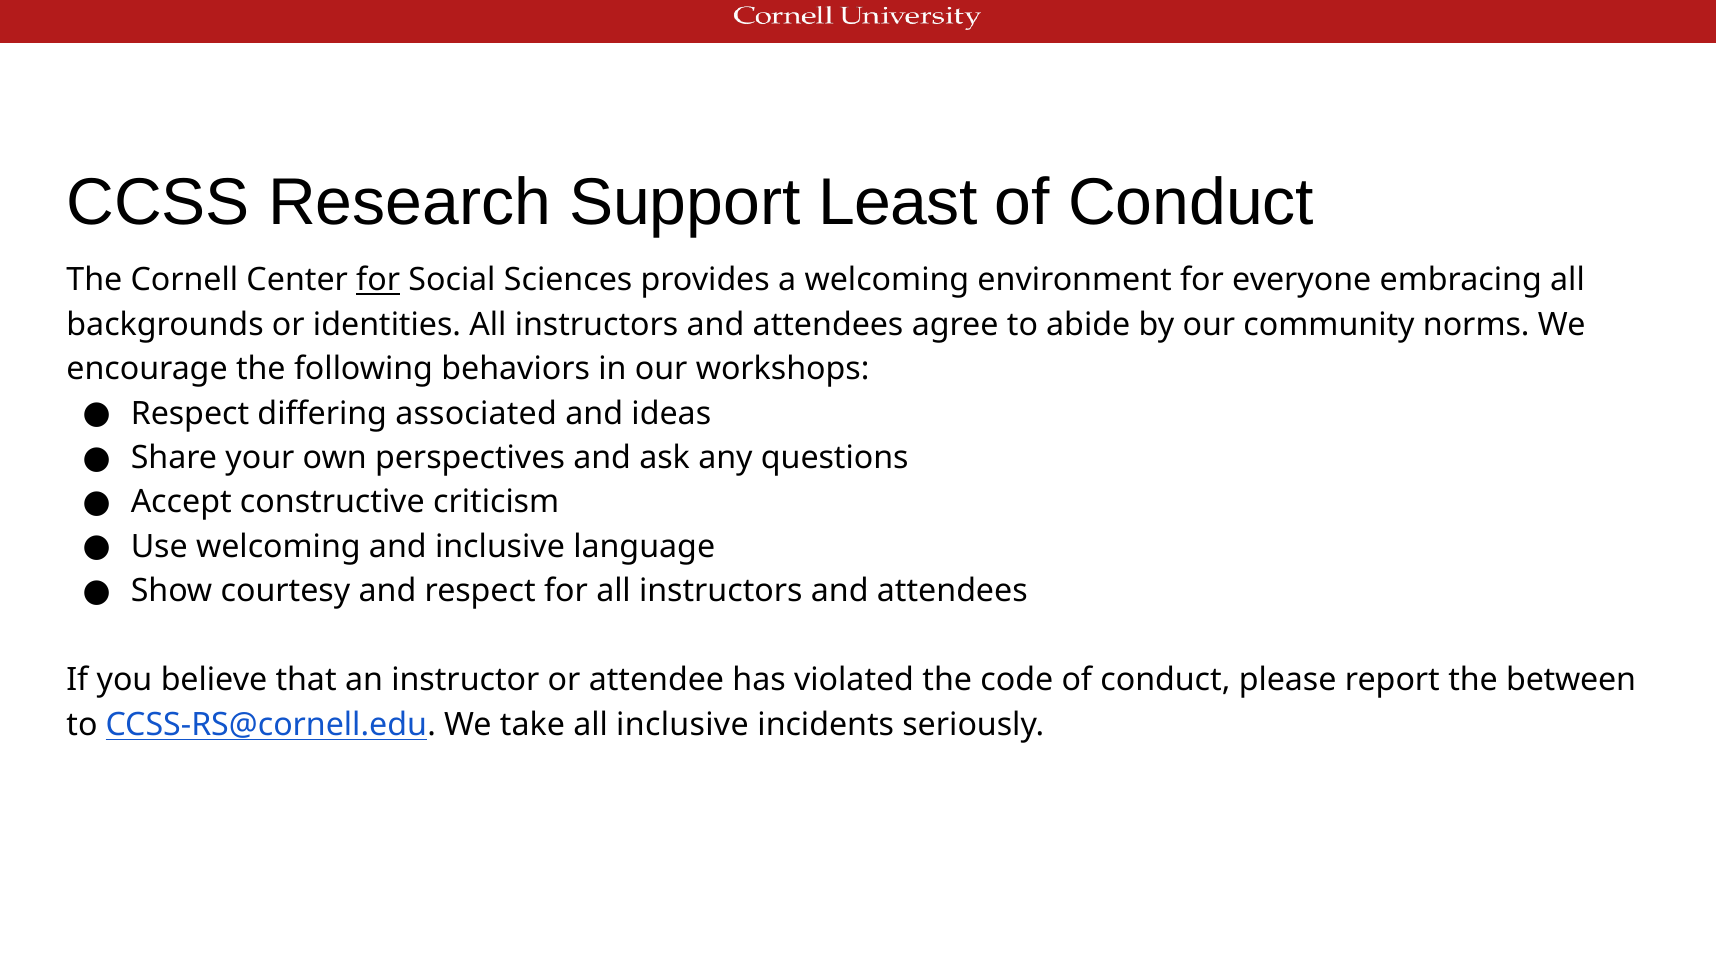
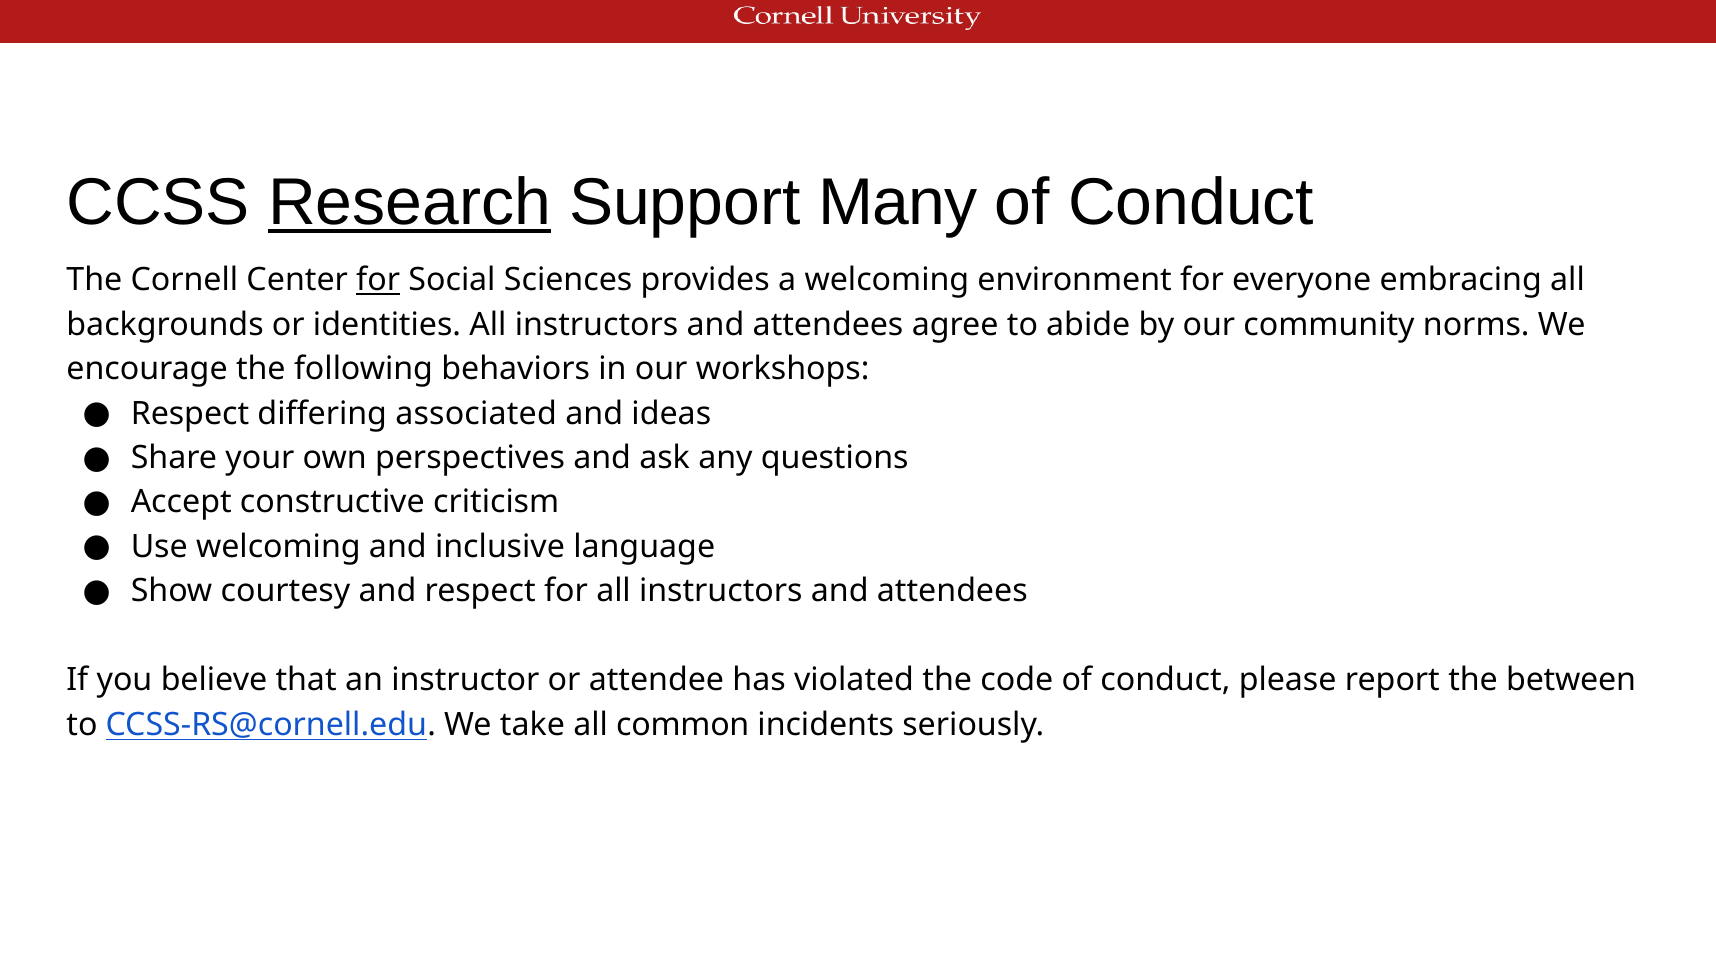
Research underline: none -> present (410, 203)
Least: Least -> Many (898, 203)
all inclusive: inclusive -> common (683, 725)
